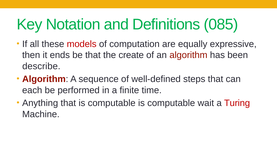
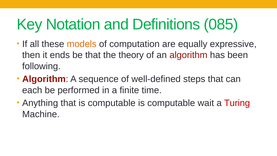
models colour: red -> orange (82, 44)
create: create -> theory (131, 55)
describe: describe -> following (41, 66)
